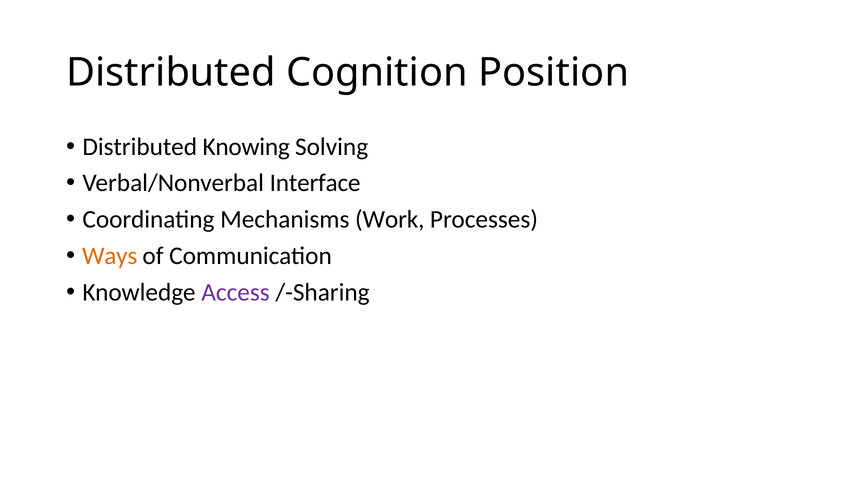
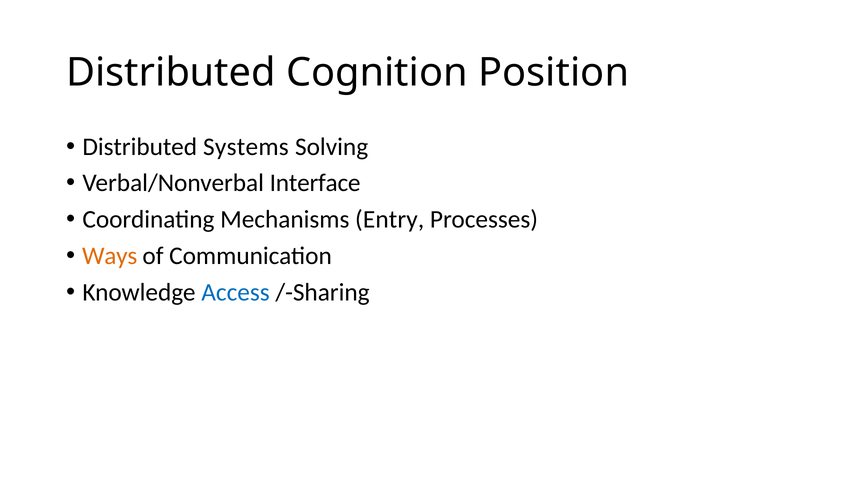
Knowing: Knowing -> Systems (246, 147)
Work: Work -> Entry (390, 220)
Access colour: purple -> blue (235, 292)
